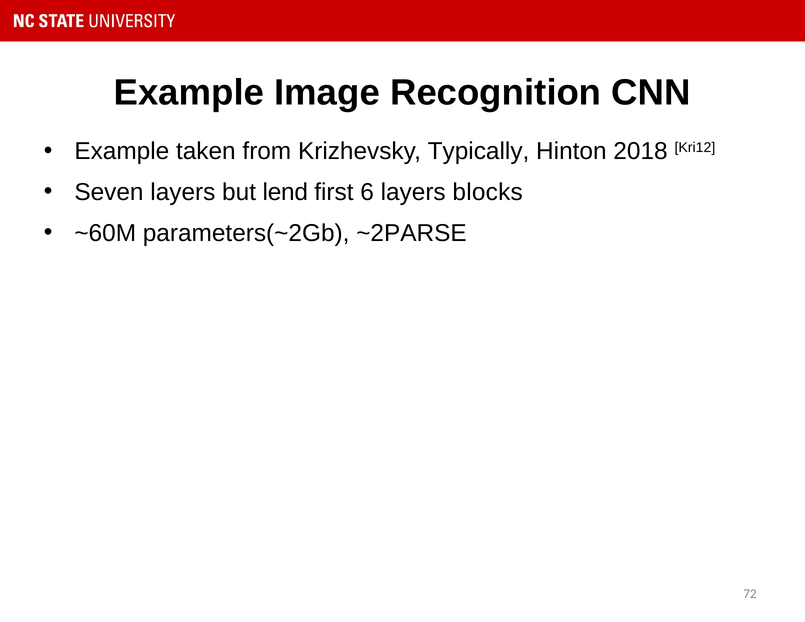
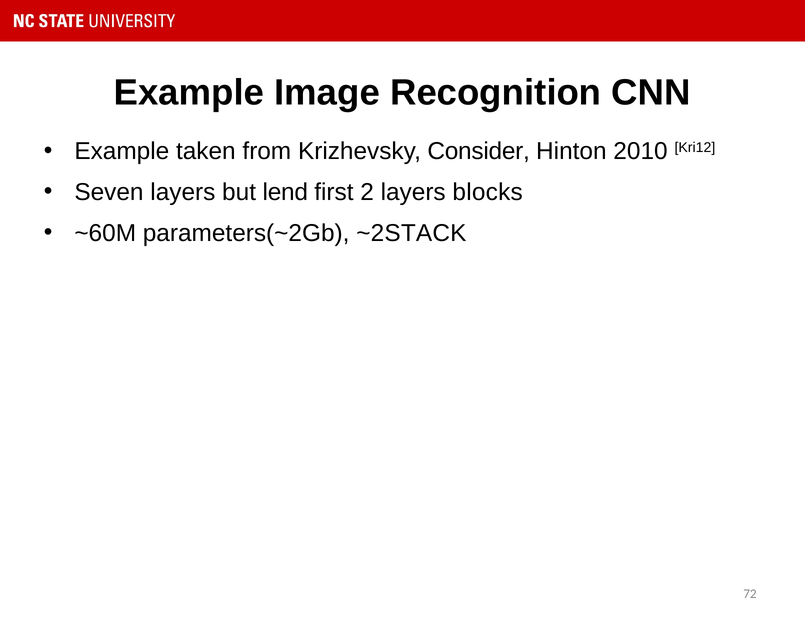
Typically: Typically -> Consider (479, 151)
2018: 2018 -> 2010 (641, 151)
6: 6 -> 2 (367, 192)
~2PARSE: ~2PARSE -> ~2STACK (411, 233)
